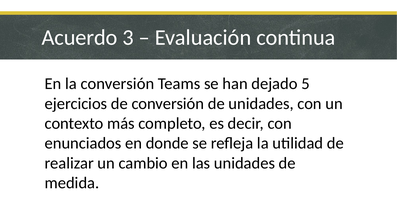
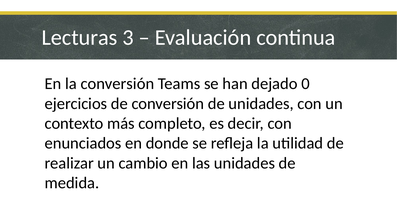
Acuerdo: Acuerdo -> Lecturas (80, 38)
5: 5 -> 0 (305, 84)
